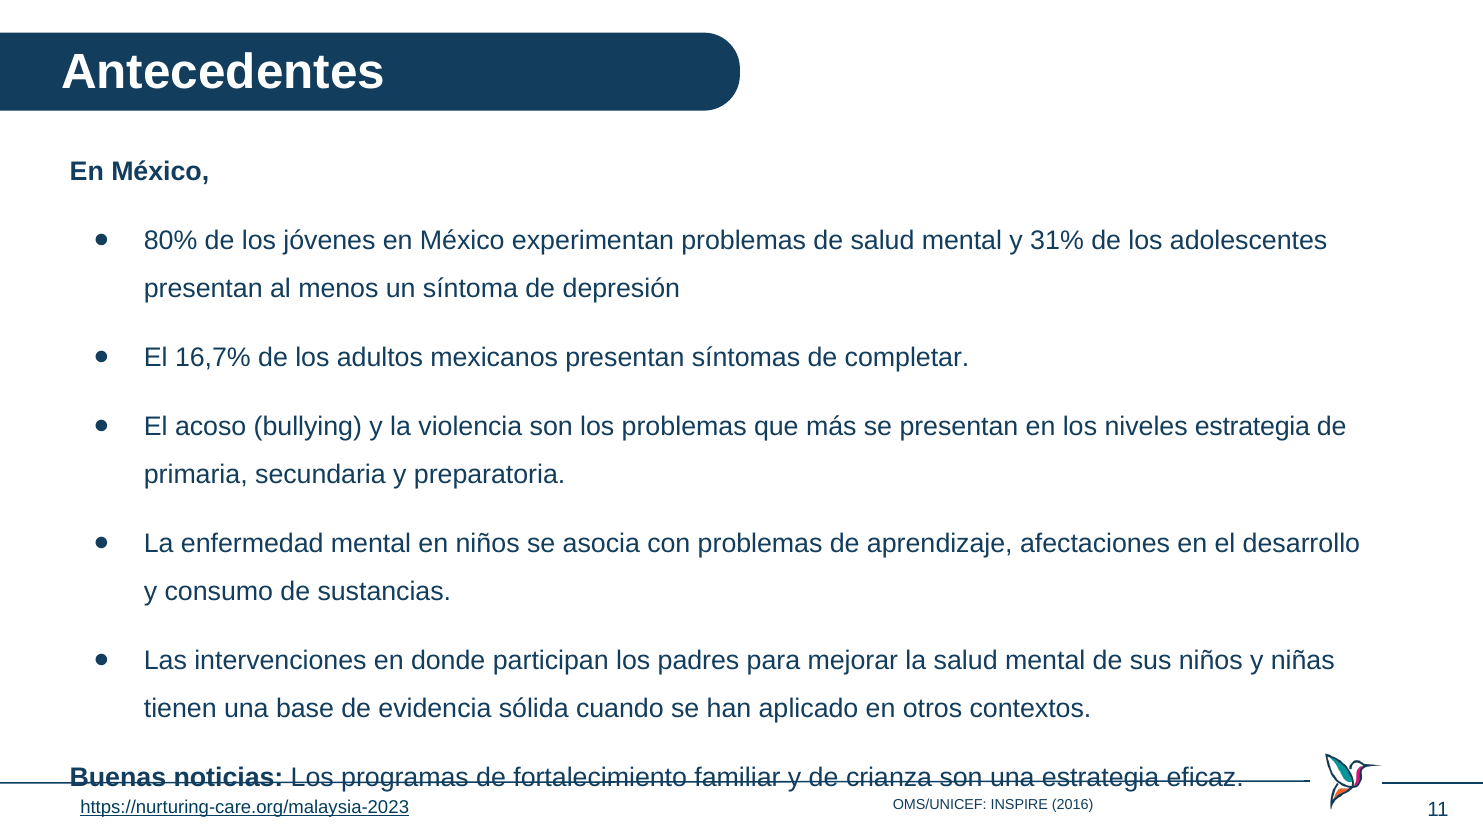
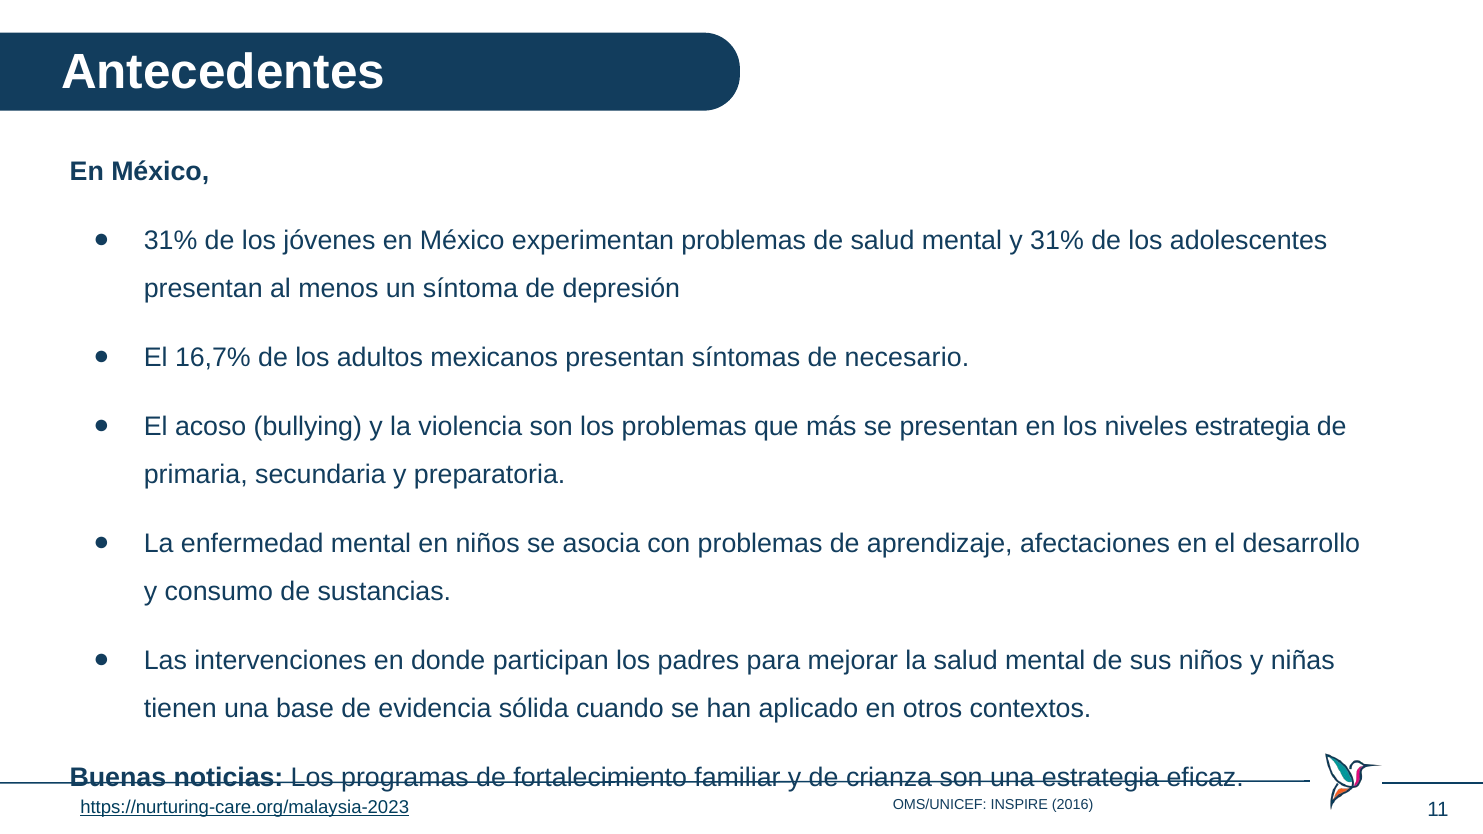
80%: 80% -> 31% (171, 240)
completar: completar -> necesario (907, 358)
